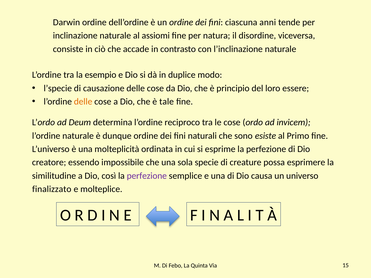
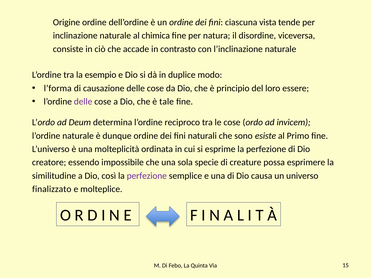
Darwin: Darwin -> Origine (67, 22)
anni: anni -> vista (268, 22)
assiomi: assiomi -> chimica (156, 36)
l’specie: l’specie -> l’forma (58, 88)
delle colour: orange -> purple (83, 102)
